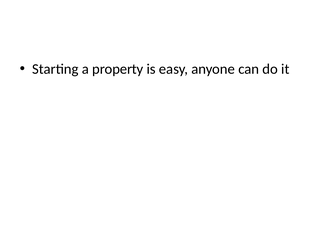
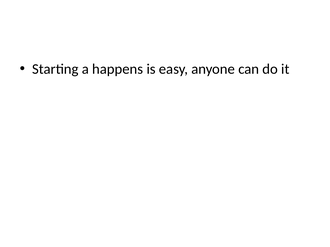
property: property -> happens (118, 69)
